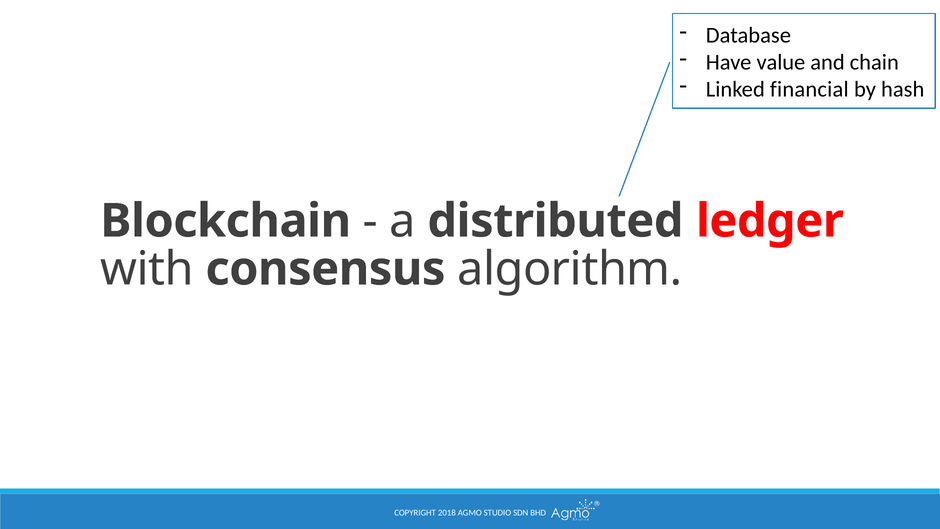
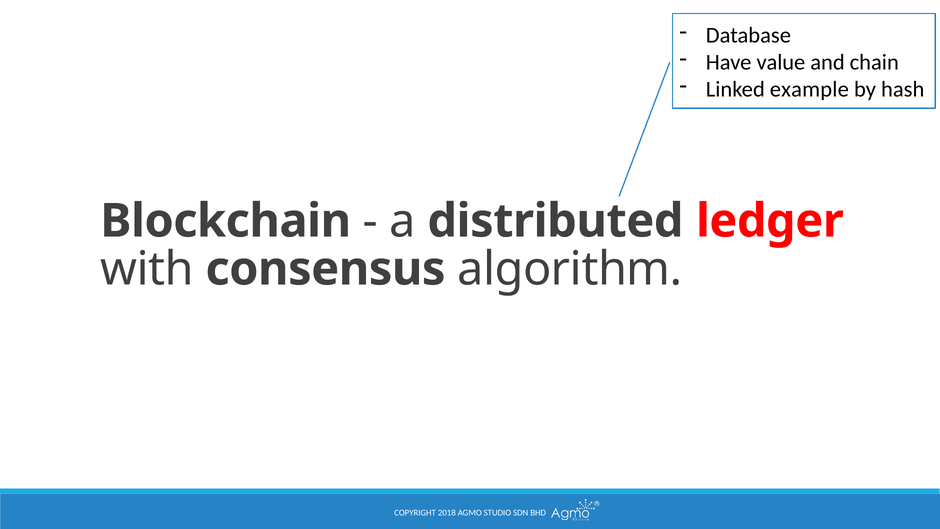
financial: financial -> example (809, 89)
